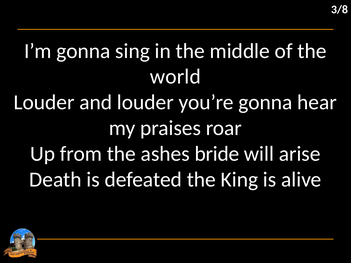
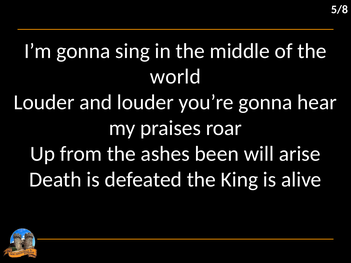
3/8: 3/8 -> 5/8 (339, 10)
bride: bride -> been (217, 154)
